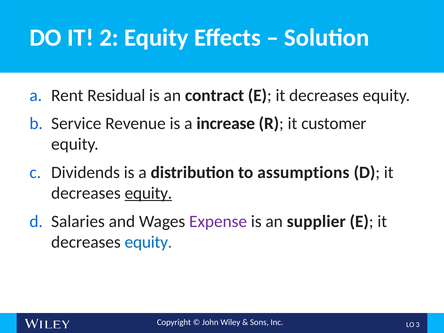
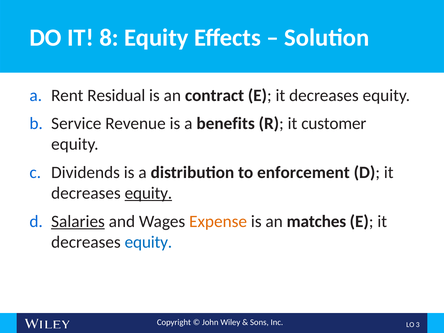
2: 2 -> 8 (109, 38)
increase: increase -> benefits (226, 124)
assumptions: assumptions -> enforcement (303, 172)
Salaries underline: none -> present (78, 221)
Expense colour: purple -> orange (218, 221)
supplier: supplier -> matches (316, 221)
